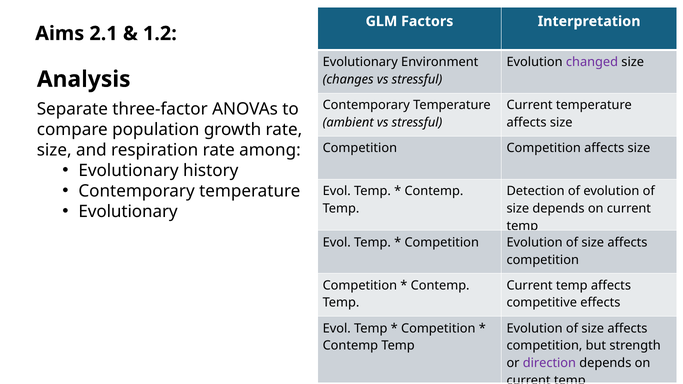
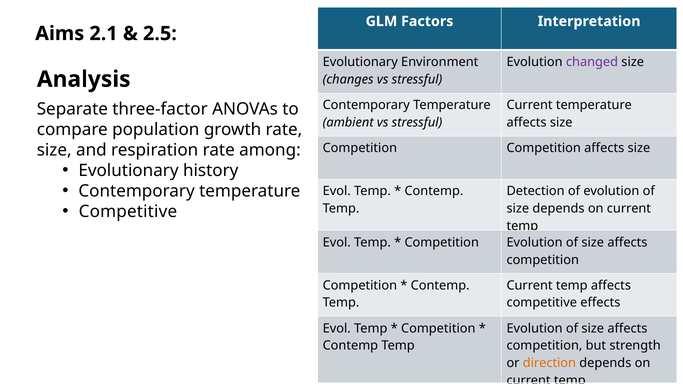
1.2: 1.2 -> 2.5 (160, 34)
Evolutionary: Evolutionary -> Competitive (128, 212)
direction colour: purple -> orange (549, 363)
